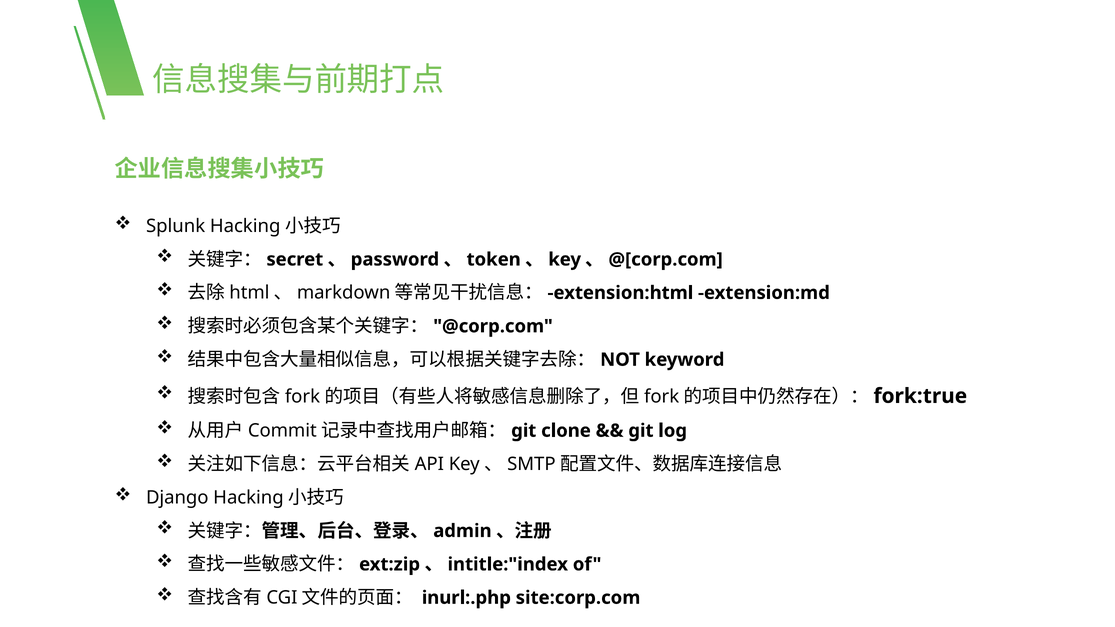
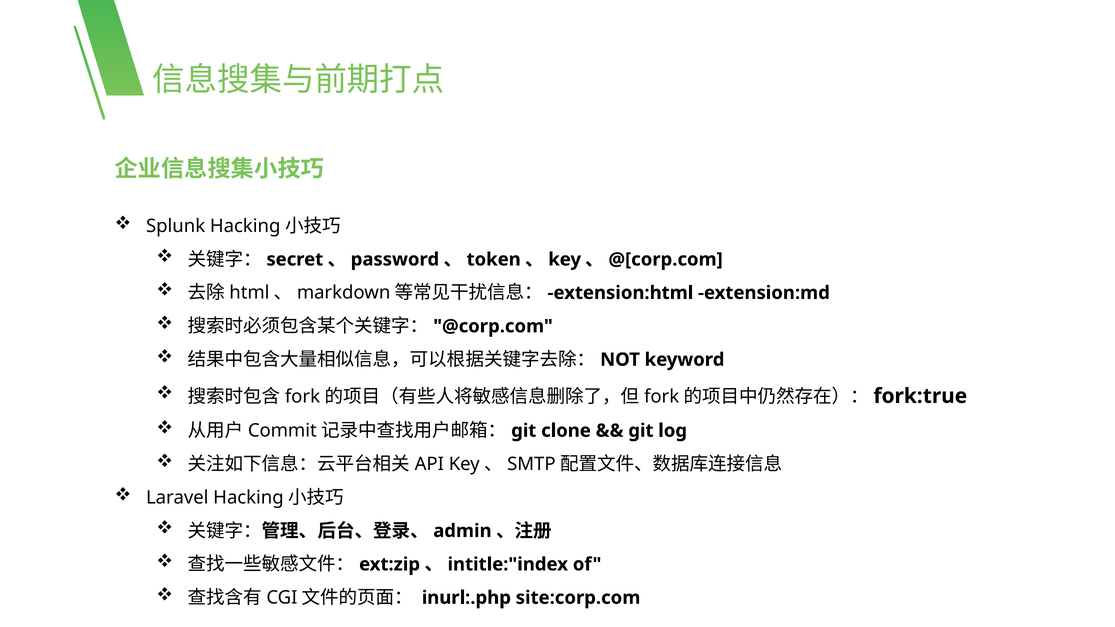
Django: Django -> Laravel (177, 498)
